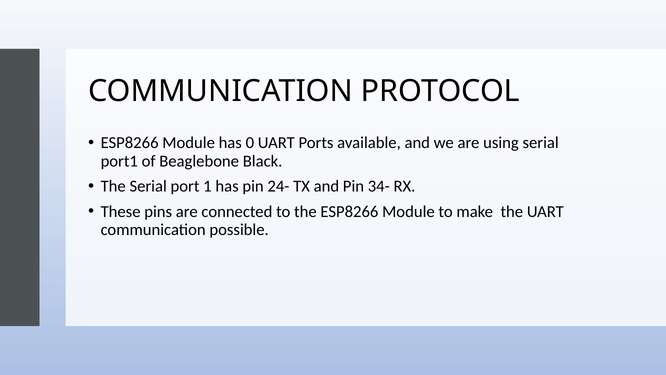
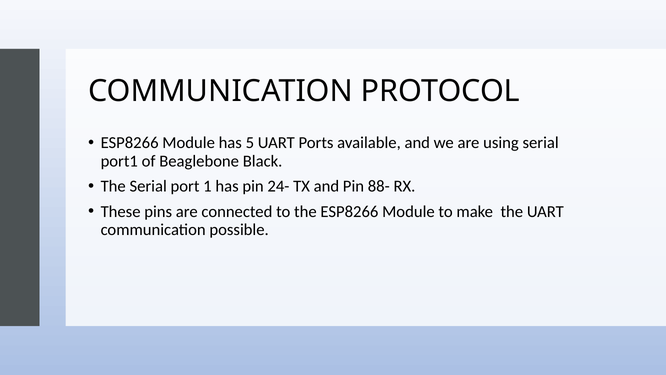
0: 0 -> 5 (250, 143)
34-: 34- -> 88- (379, 186)
